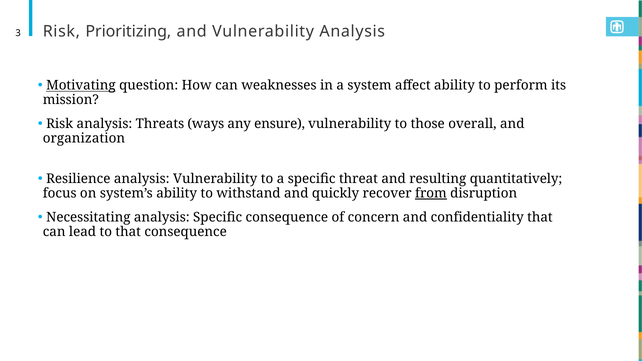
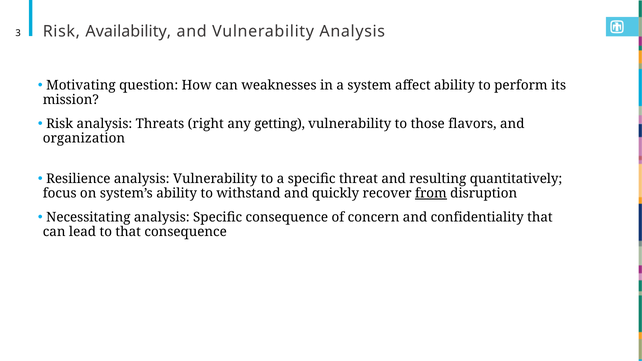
Prioritizing: Prioritizing -> Availability (128, 32)
Motivating underline: present -> none (81, 85)
ways: ways -> right (206, 124)
ensure: ensure -> getting (280, 124)
overall: overall -> flavors (472, 124)
